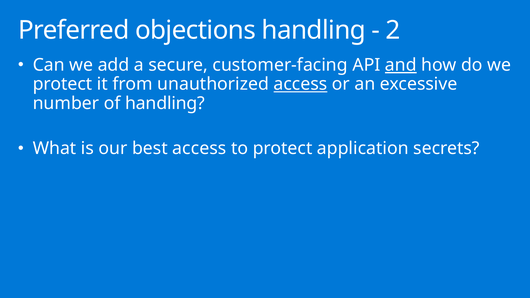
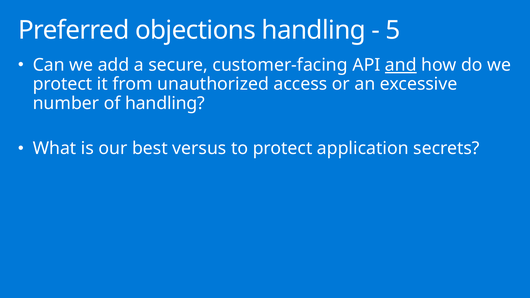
2: 2 -> 5 (393, 30)
access underline: present -> none (300, 84)
best access: access -> versus (199, 149)
